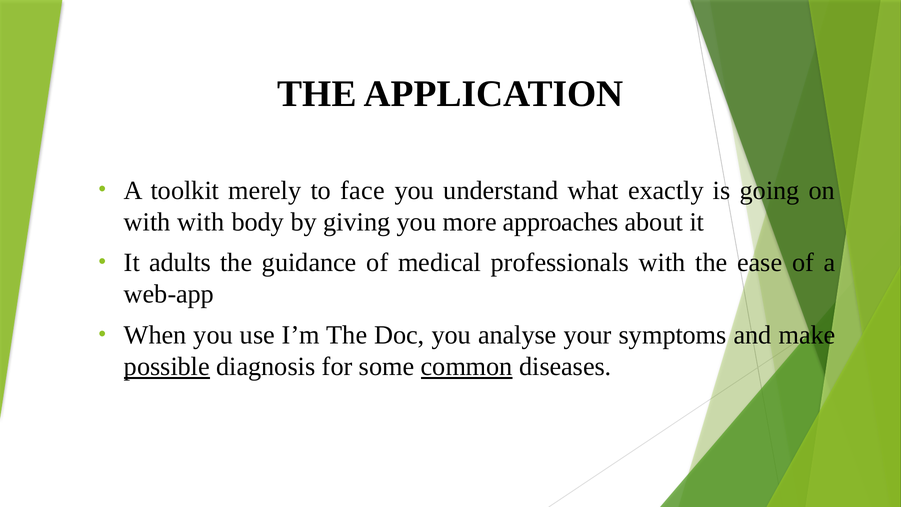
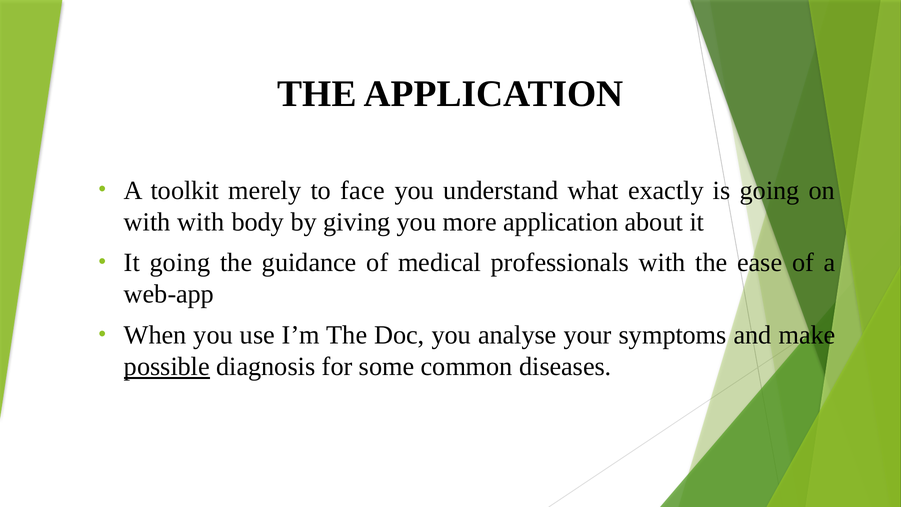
more approaches: approaches -> application (561, 222)
It adults: adults -> going (180, 263)
common underline: present -> none (467, 367)
